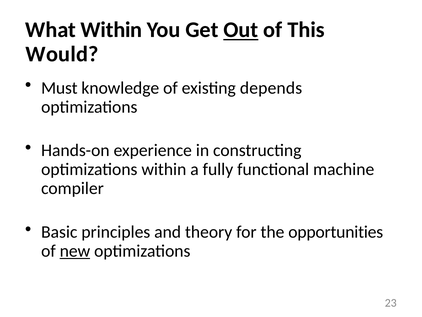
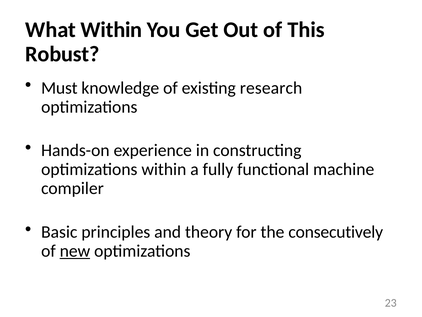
Out underline: present -> none (241, 30)
Would: Would -> Robust (62, 54)
depends: depends -> research (271, 88)
opportunities: opportunities -> consecutively (336, 232)
